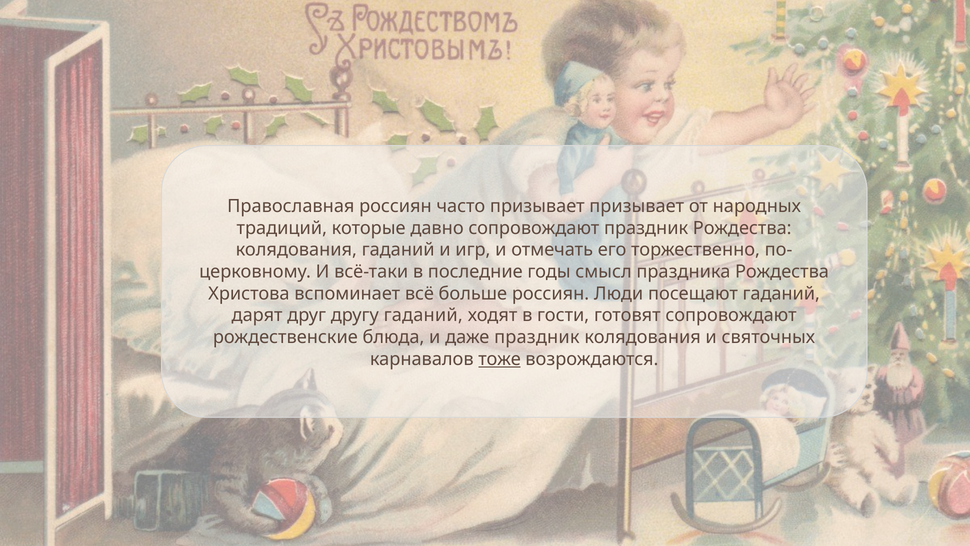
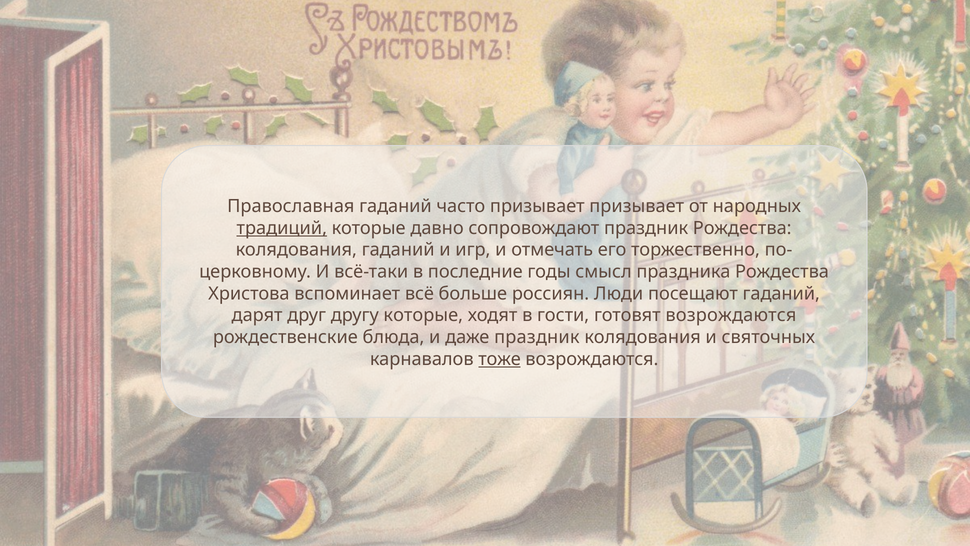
Православная россиян: россиян -> гаданий (395, 206)
традиций underline: none -> present (282, 228)
другу гаданий: гаданий -> которые (423, 315)
готовят сопровождают: сопровождают -> возрождаются (731, 315)
